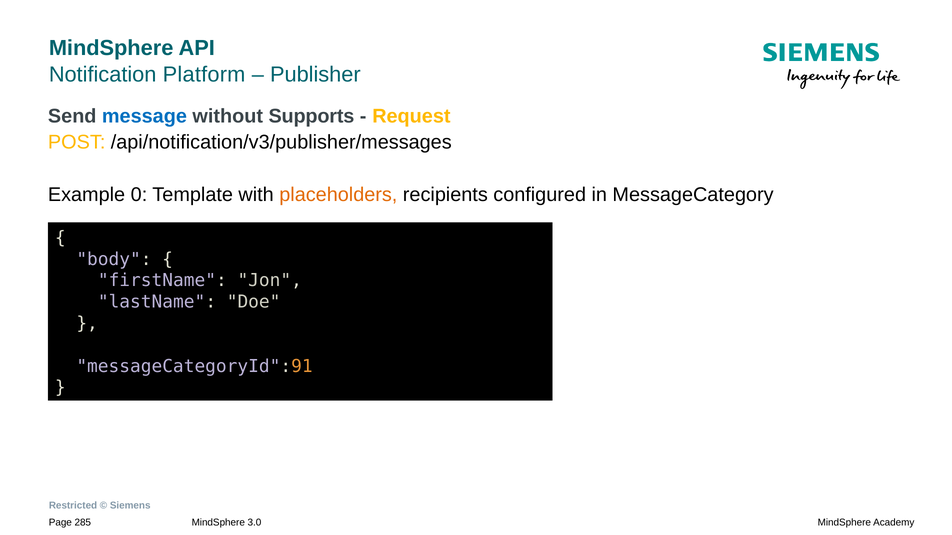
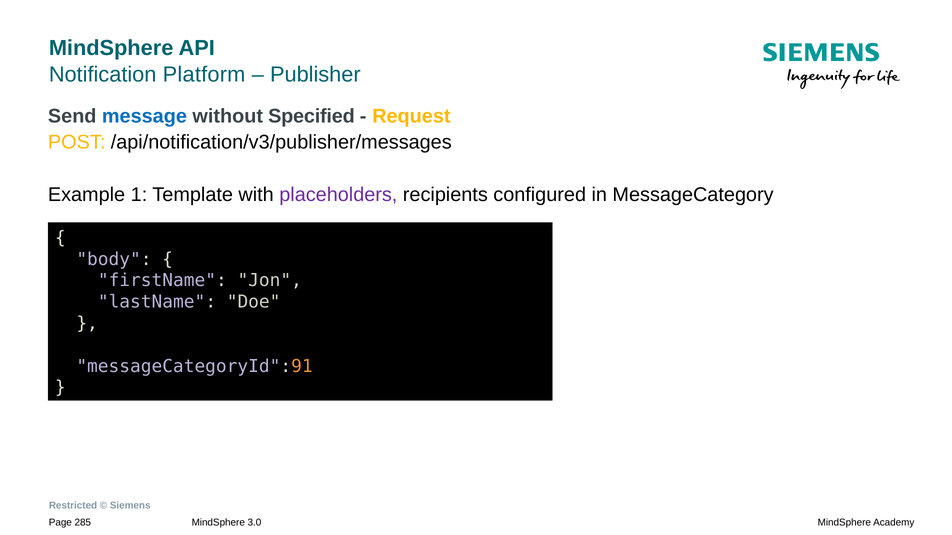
Supports: Supports -> Specified (311, 116)
0: 0 -> 1 (139, 195)
placeholders colour: orange -> purple (338, 195)
